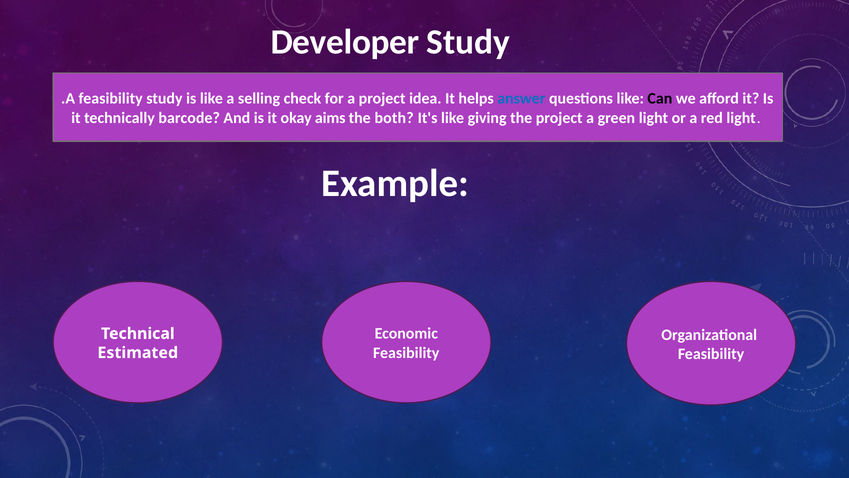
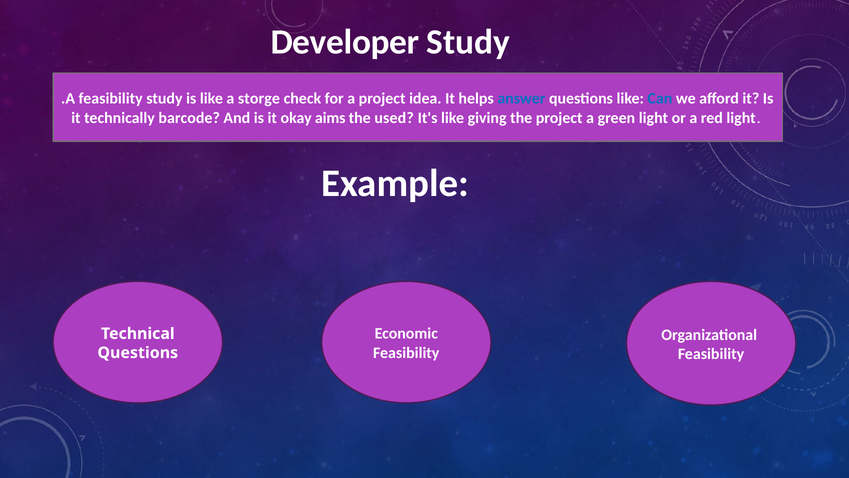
selling: selling -> storge (259, 99)
Can colour: black -> blue (660, 99)
both: both -> used (394, 118)
Estimated: Estimated -> Questions (138, 352)
